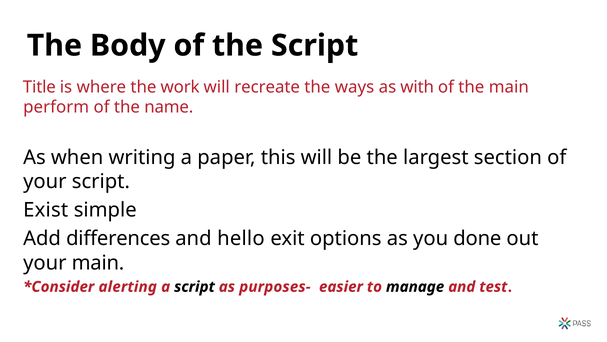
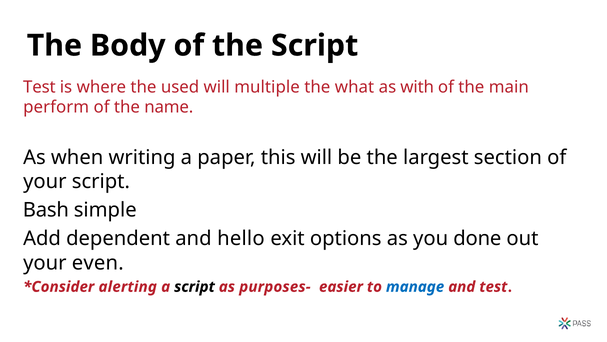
Title: Title -> Test (39, 87)
work: work -> used (180, 87)
recreate: recreate -> multiple (267, 87)
ways: ways -> what (355, 87)
Exist: Exist -> Bash (46, 210)
differences: differences -> dependent (118, 238)
your main: main -> even (98, 262)
manage colour: black -> blue (415, 286)
